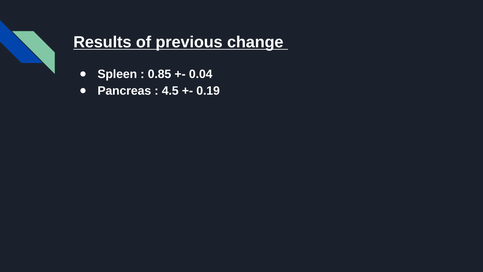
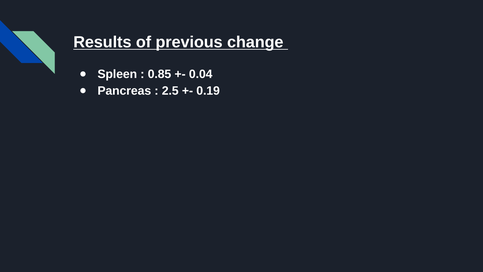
4.5: 4.5 -> 2.5 (170, 91)
